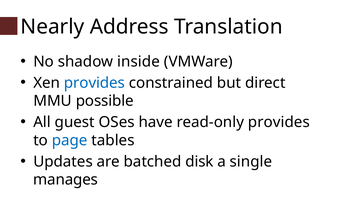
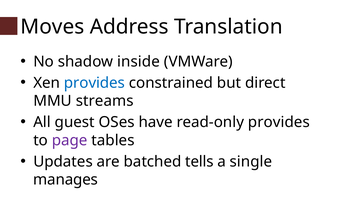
Nearly: Nearly -> Moves (52, 27)
possible: possible -> streams (105, 101)
page colour: blue -> purple (70, 140)
disk: disk -> tells (199, 162)
